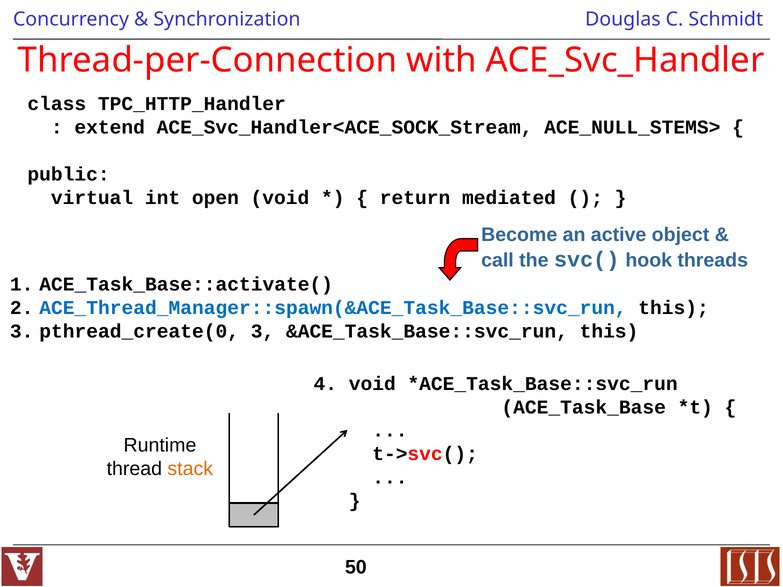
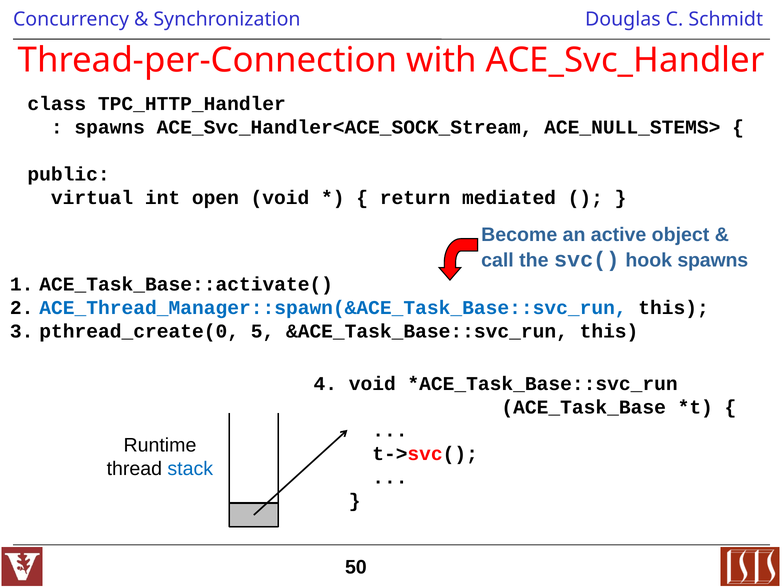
extend: extend -> spawns (110, 128)
hook threads: threads -> spawns (713, 260)
pthread_create(0 3: 3 -> 5 (263, 332)
stack colour: orange -> blue (190, 469)
